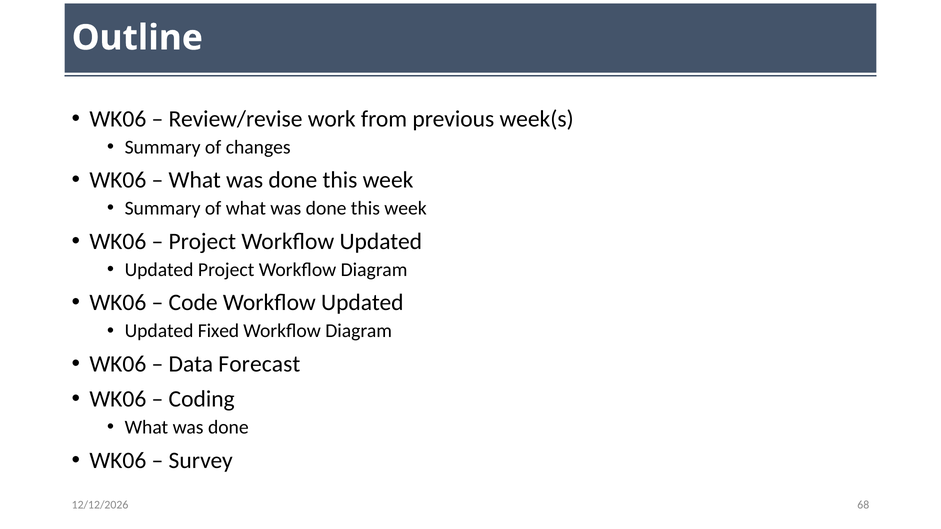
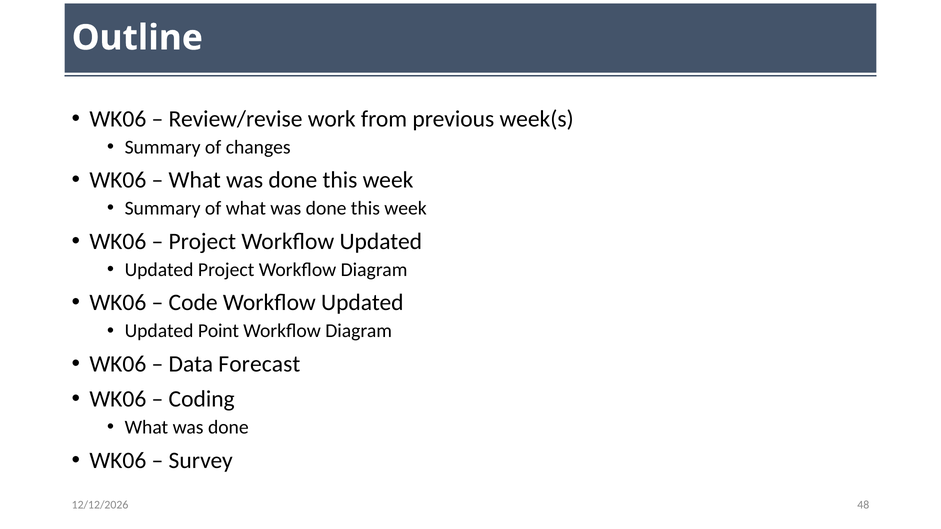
Fixed: Fixed -> Point (218, 331)
68: 68 -> 48 (863, 505)
